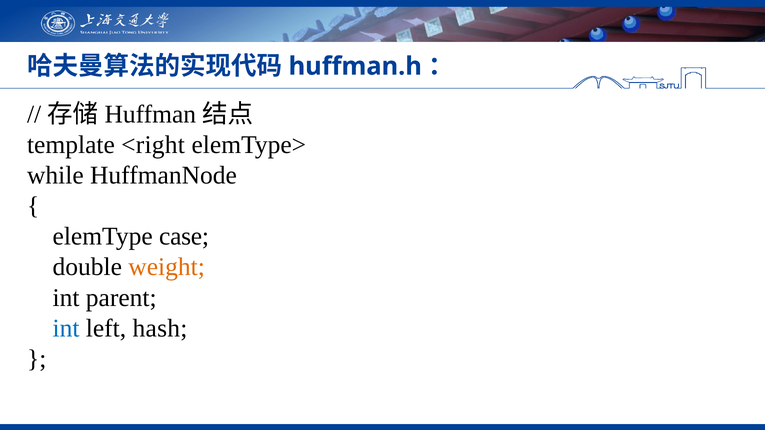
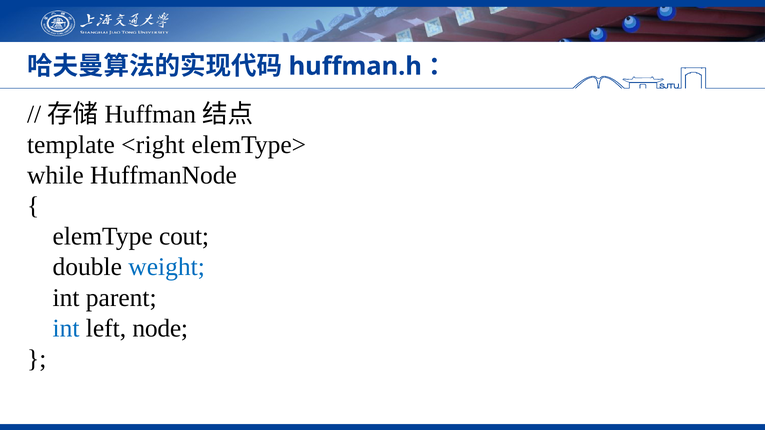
case: case -> cout (184, 237)
weight colour: orange -> blue (167, 267)
hash: hash -> node (160, 328)
